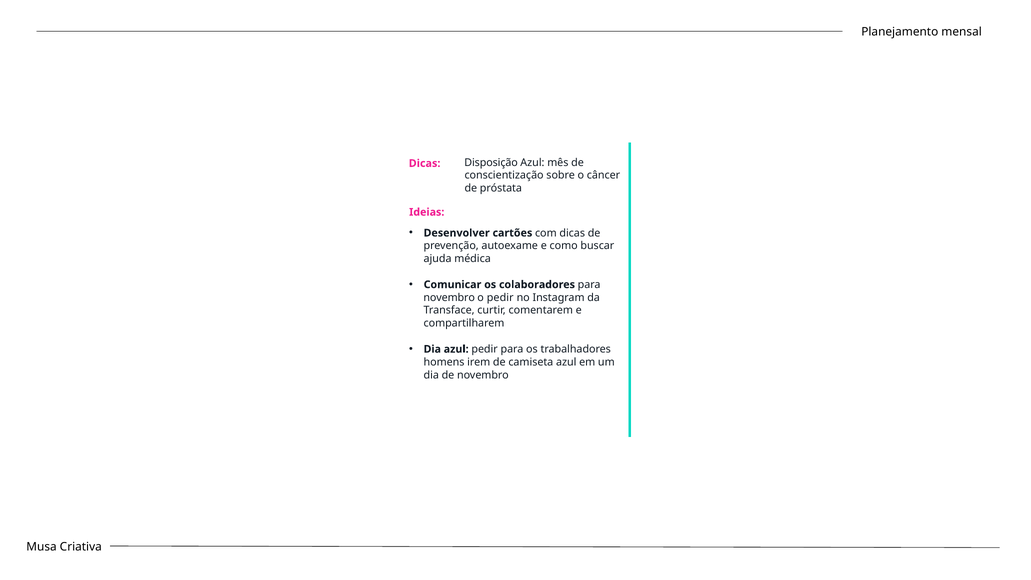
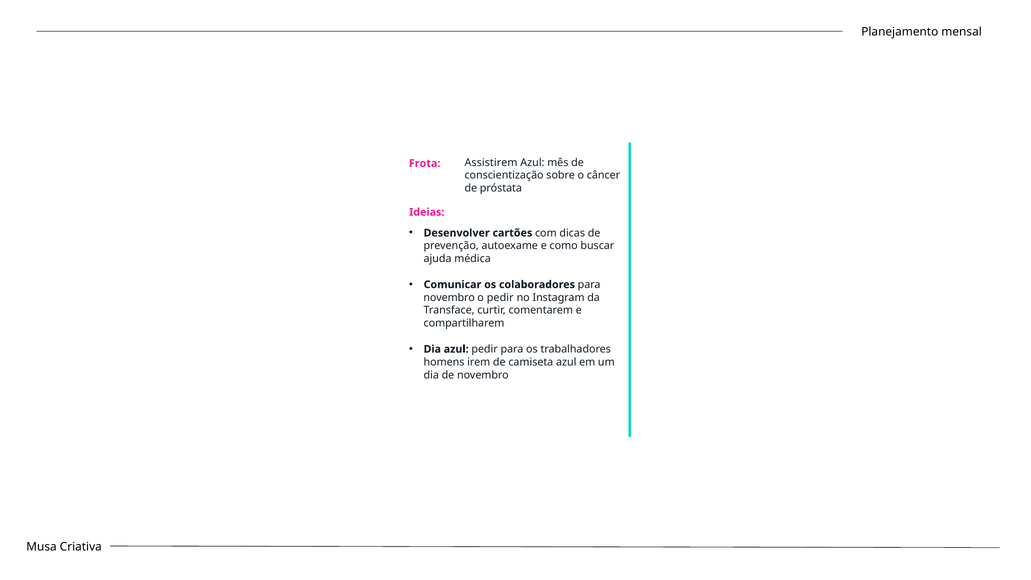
Disposição: Disposição -> Assistirem (491, 163)
Dicas: Dicas -> Frota (425, 163)
